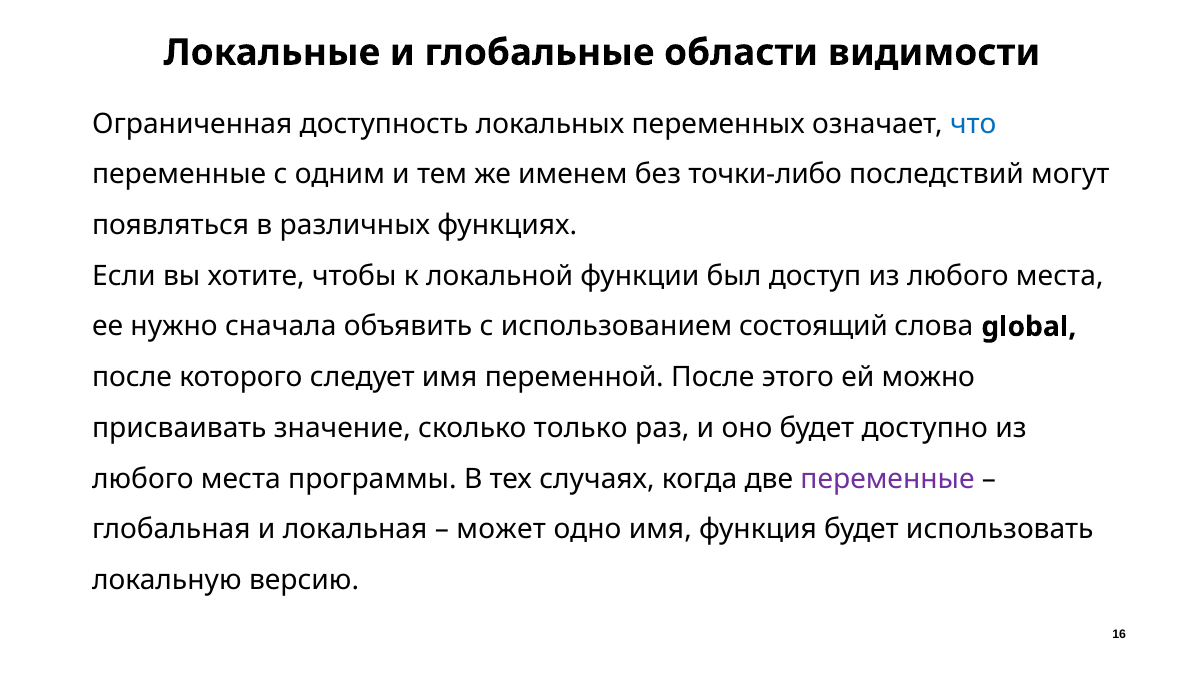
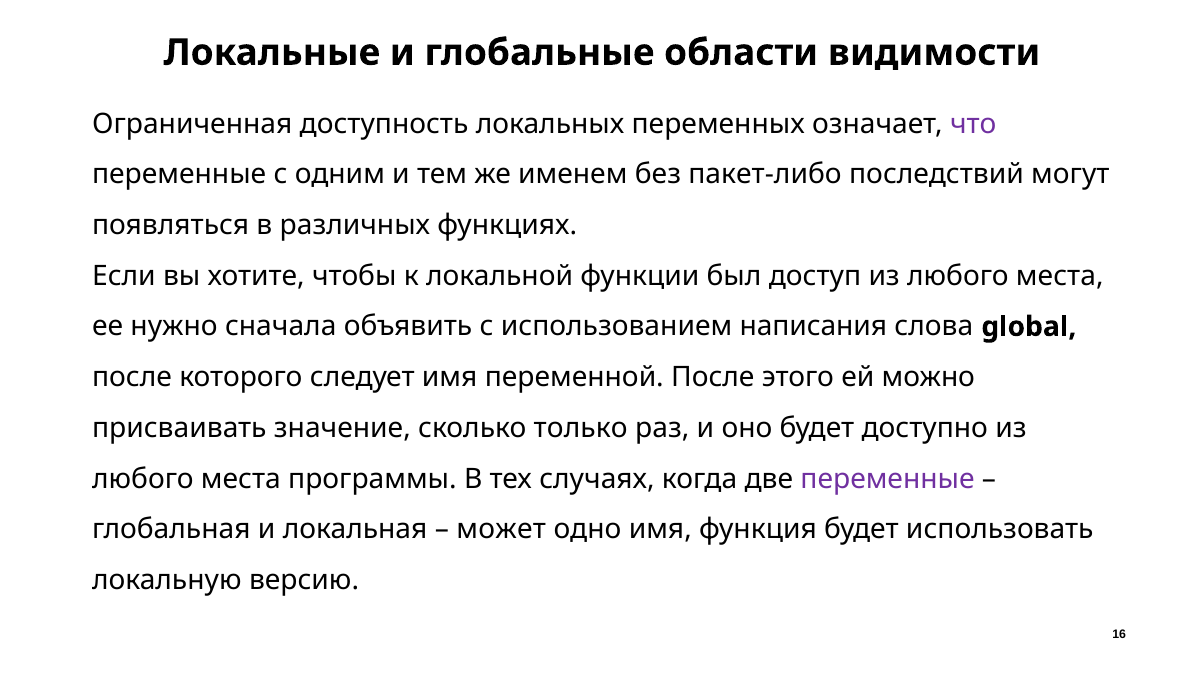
что colour: blue -> purple (973, 124)
точки-либо: точки-либо -> пакет-либо (765, 175)
состоящий: состоящий -> написания (813, 327)
